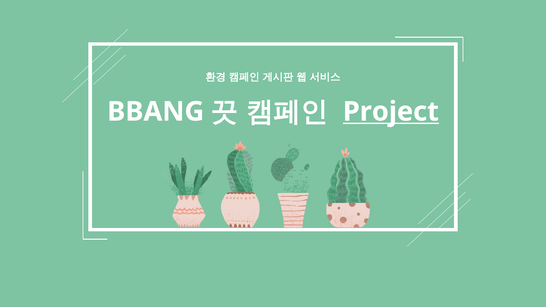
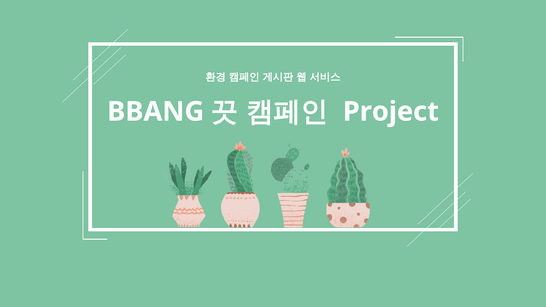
Project underline: present -> none (391, 112)
